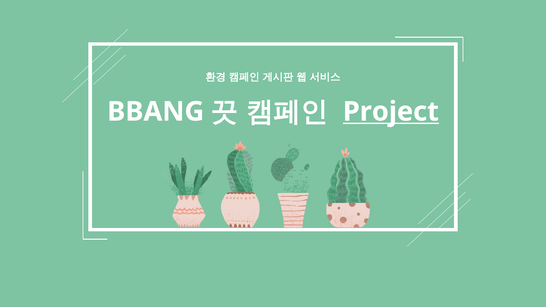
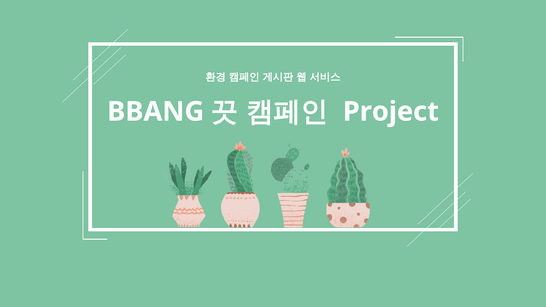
Project underline: present -> none (391, 112)
